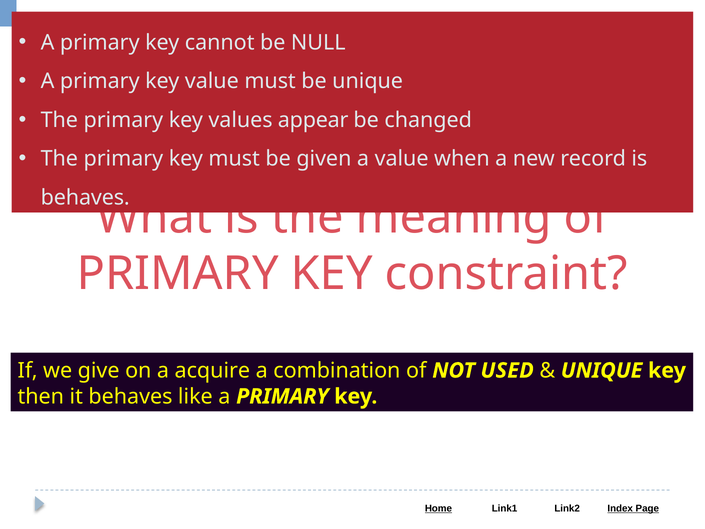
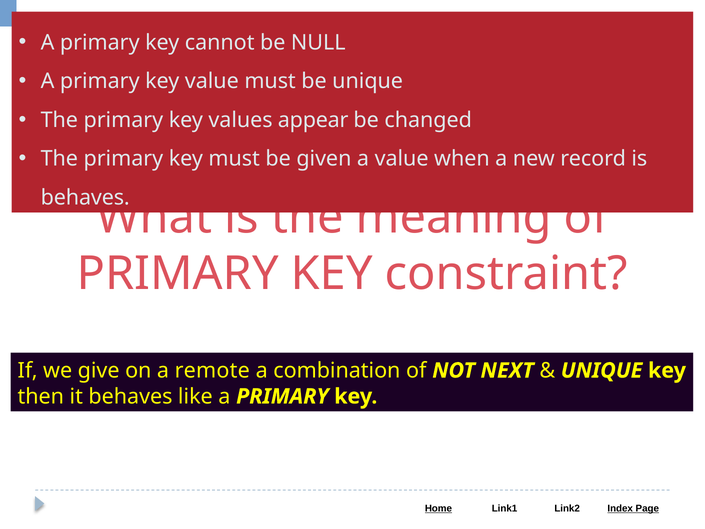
acquire: acquire -> remote (212, 370)
USED: USED -> NEXT (507, 370)
